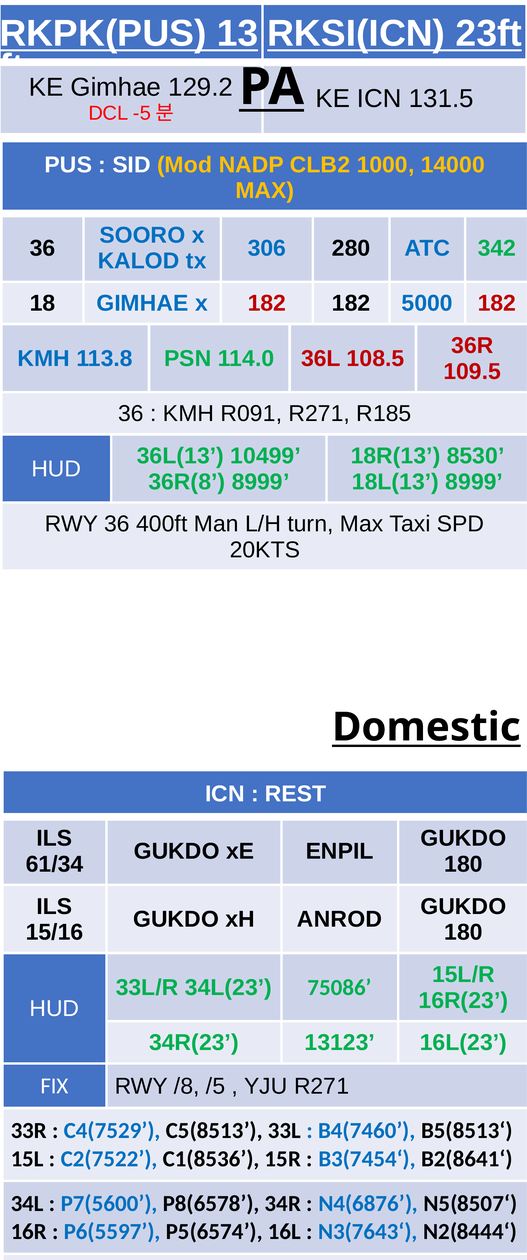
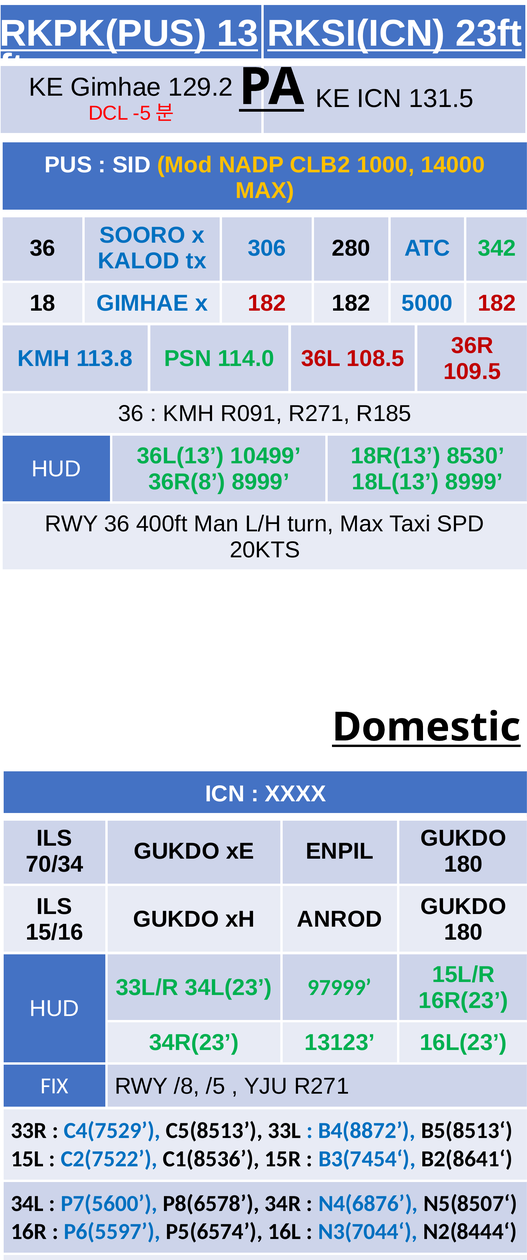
REST: REST -> XXXX (296, 794)
61/34: 61/34 -> 70/34 (55, 865)
75086: 75086 -> 97999 (340, 988)
B4(7460: B4(7460 -> B4(8872 (367, 1131)
N3(7643‘: N3(7643‘ -> N3(7044‘ (368, 1233)
